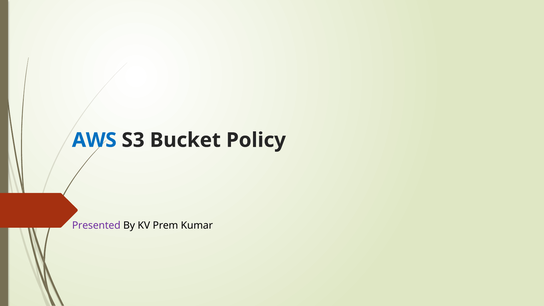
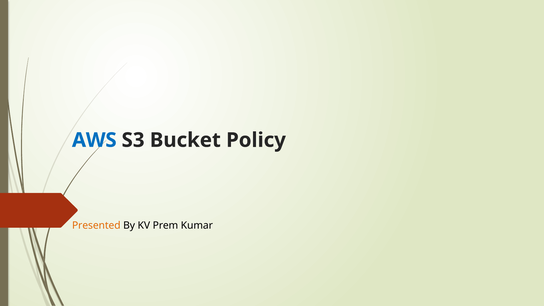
Presented colour: purple -> orange (96, 225)
